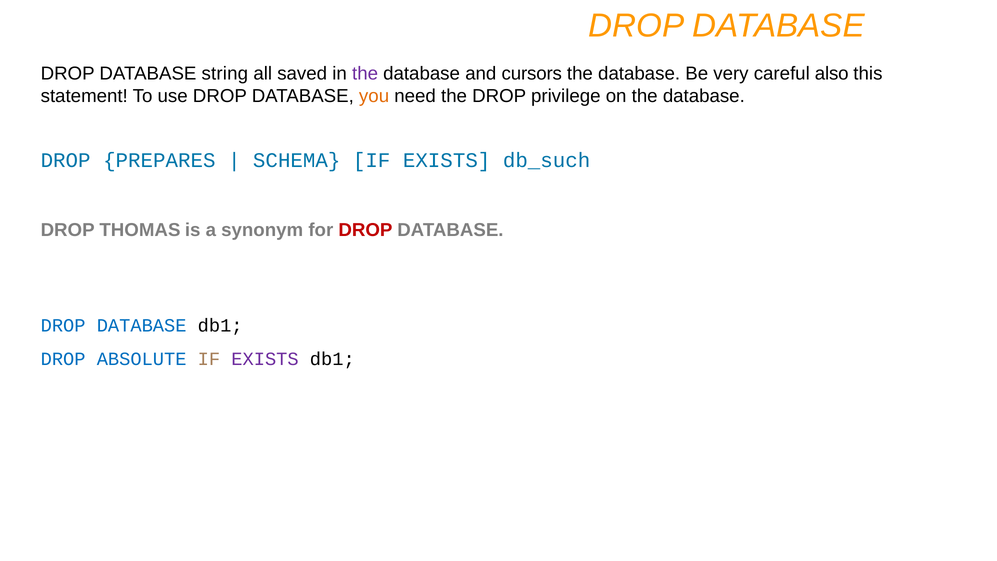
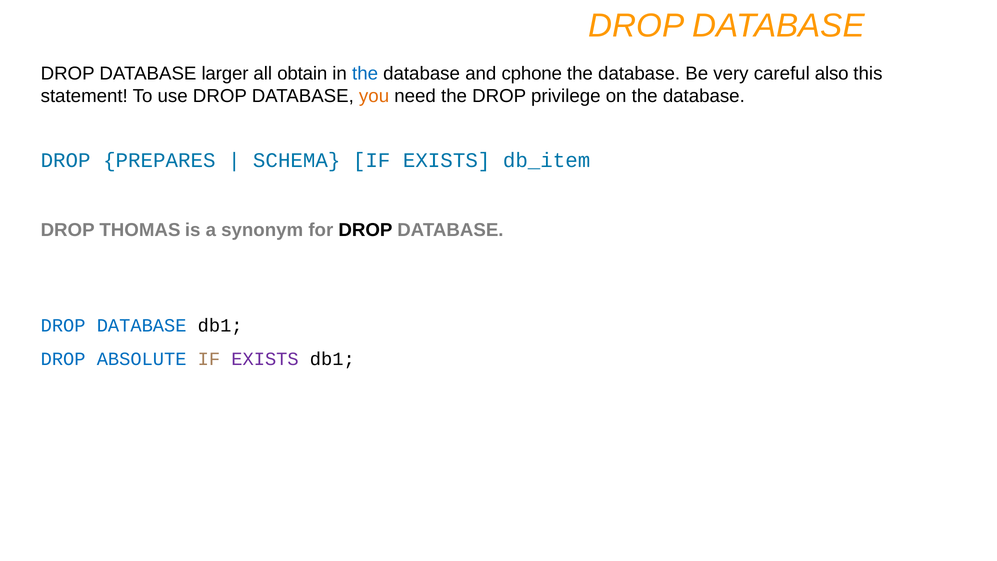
string: string -> larger (225, 74)
saved: saved -> obtain (302, 74)
the colour: purple -> blue (365, 74)
cursors: cursors -> cphone (532, 74)
db_such: db_such -> db_item (547, 160)
DROP colour: red -> black (365, 230)
